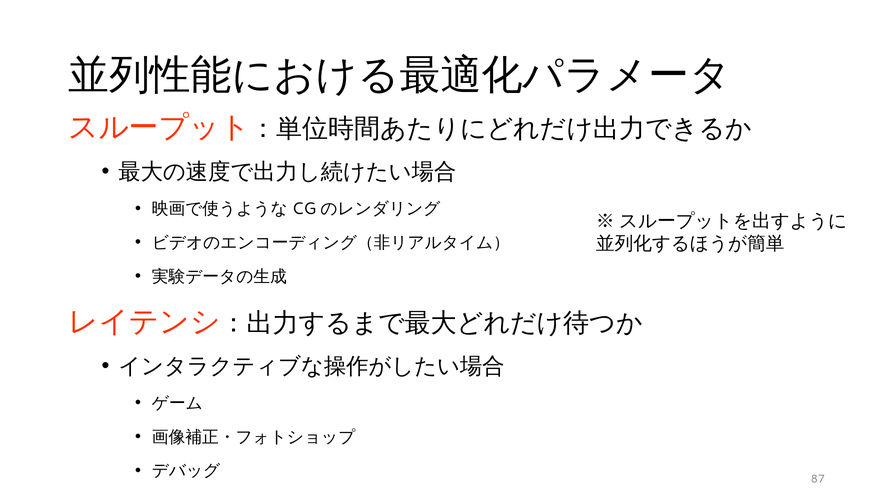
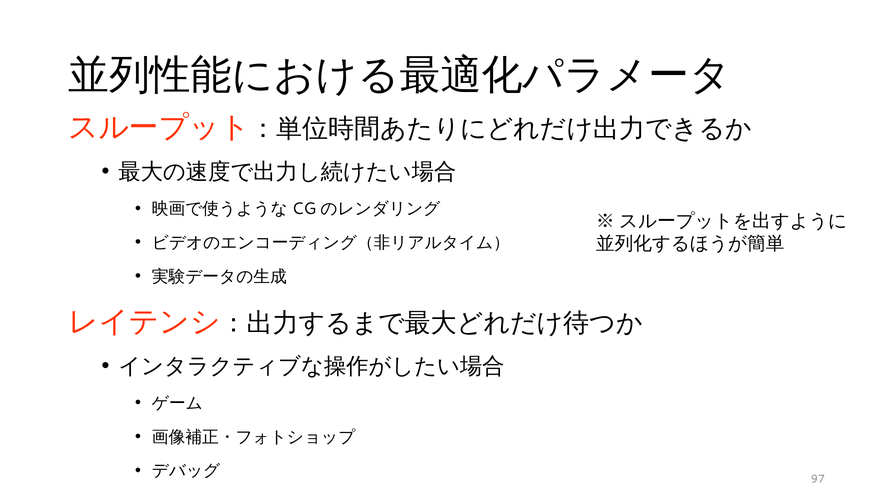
87: 87 -> 97 (818, 479)
